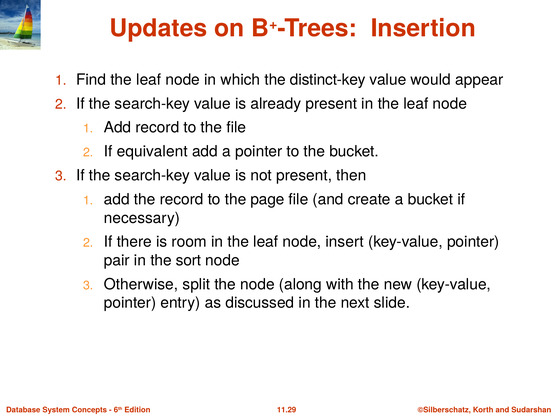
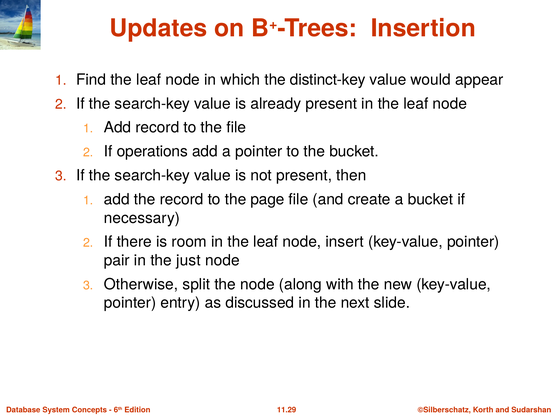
equivalent: equivalent -> operations (152, 152)
sort: sort -> just (188, 261)
